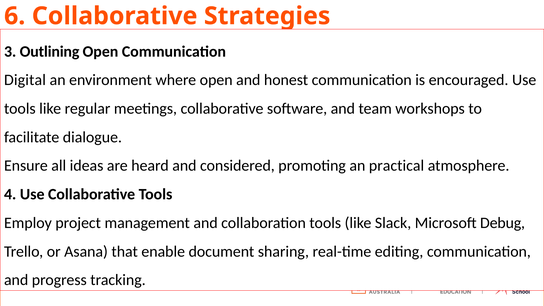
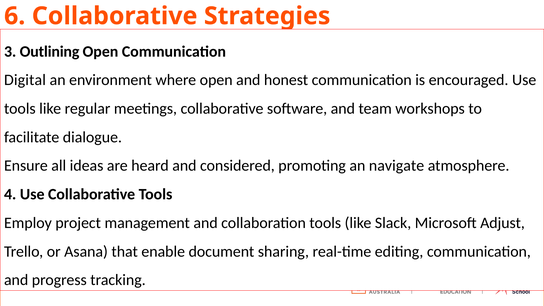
practical: practical -> navigate (397, 166)
Debug: Debug -> Adjust (503, 223)
